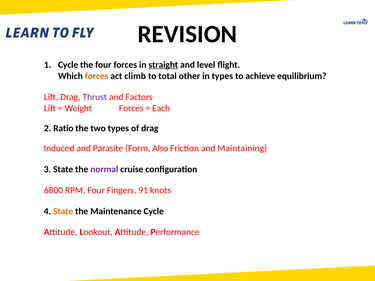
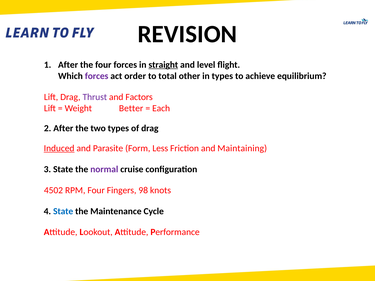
Cycle: Cycle -> After (68, 65)
forces colour: orange -> purple (97, 76)
climb: climb -> order (135, 76)
Weight Forces: Forces -> Better (131, 108)
2 Ratio: Ratio -> After (63, 128)
Induced underline: none -> present (59, 148)
Also: Also -> Less (160, 148)
6800: 6800 -> 4502 (53, 190)
91: 91 -> 98 (143, 190)
State colour: orange -> blue (63, 211)
